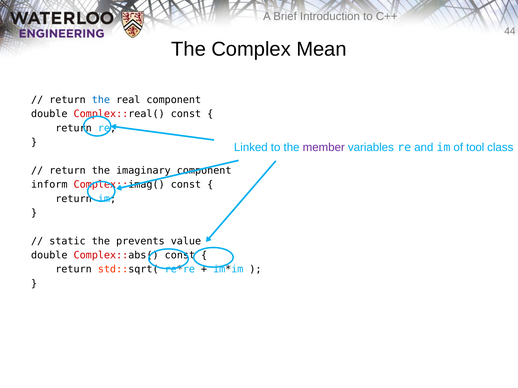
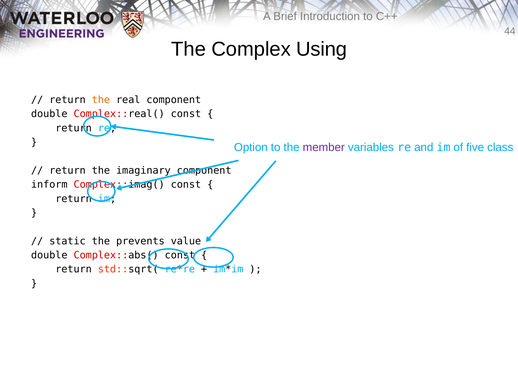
Mean: Mean -> Using (322, 49)
the colour: blue -> orange (101, 100)
Linked: Linked -> Option (251, 147)
tool: tool -> five (475, 147)
